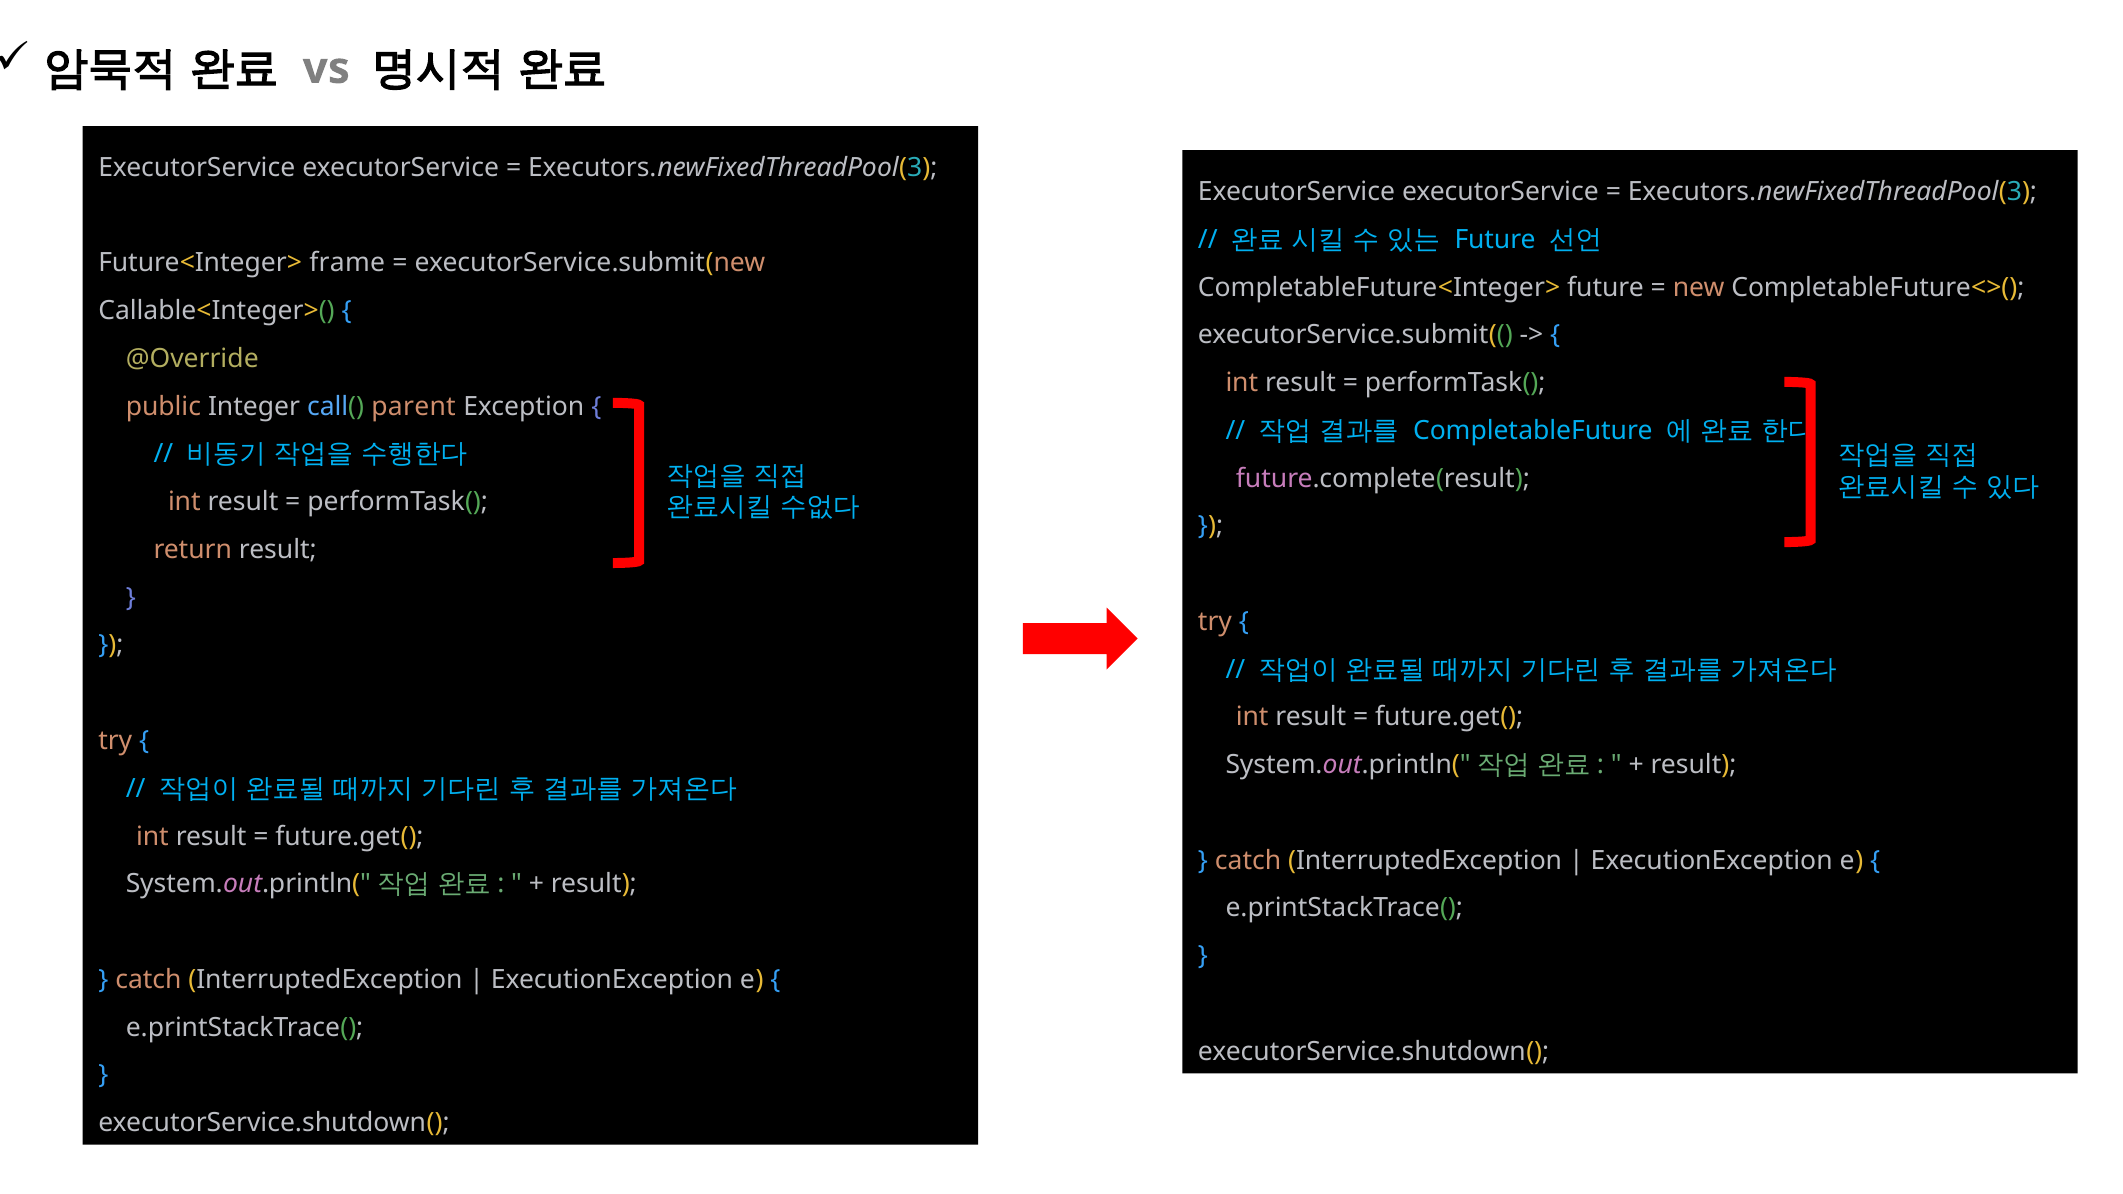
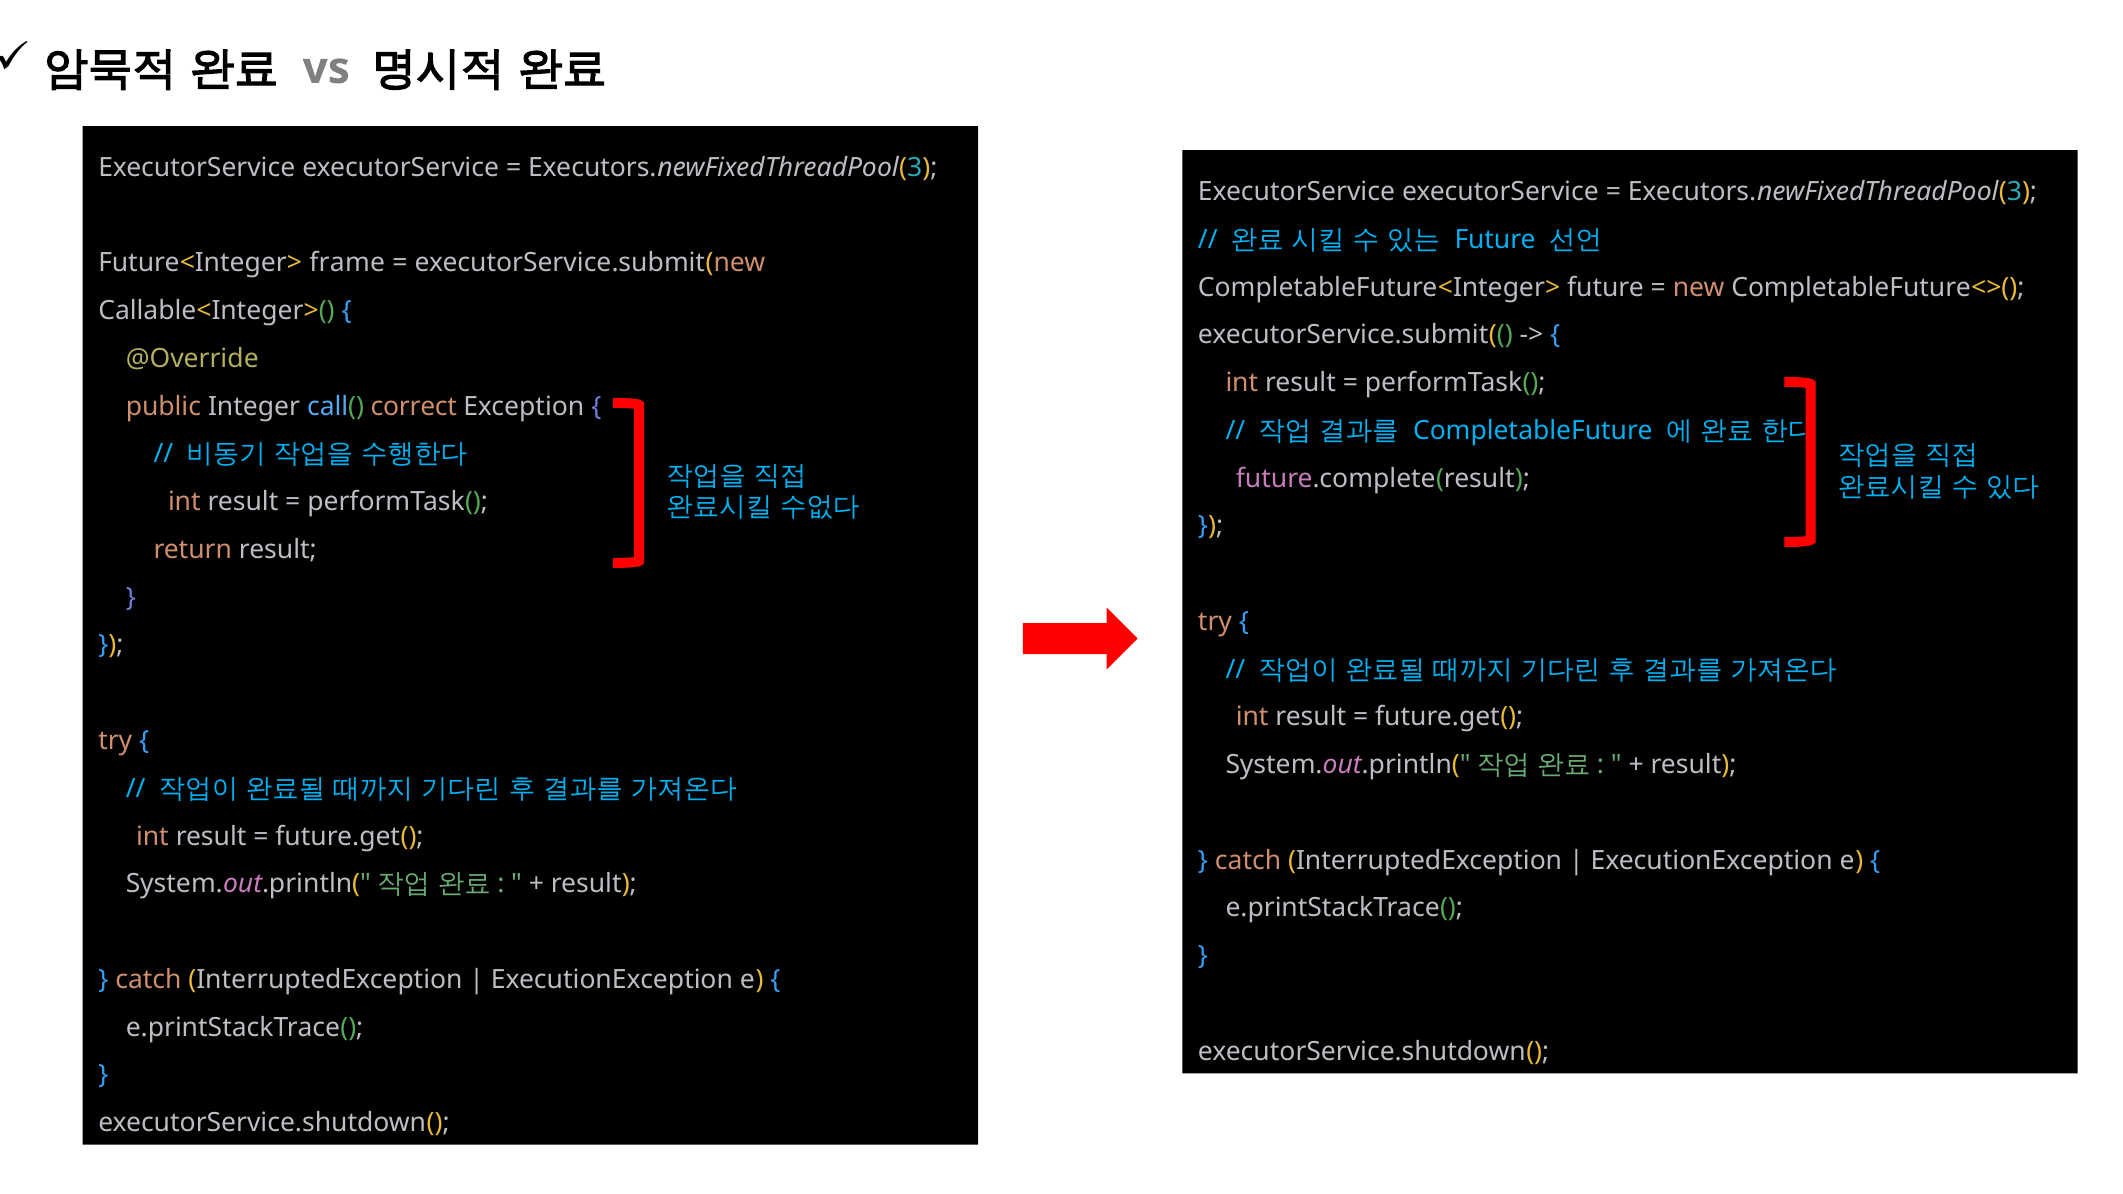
parent: parent -> correct (414, 406)
